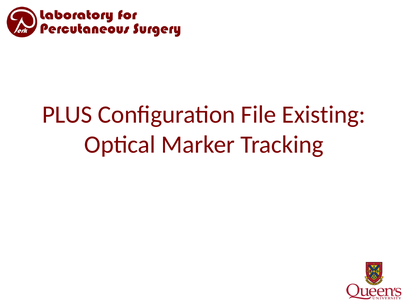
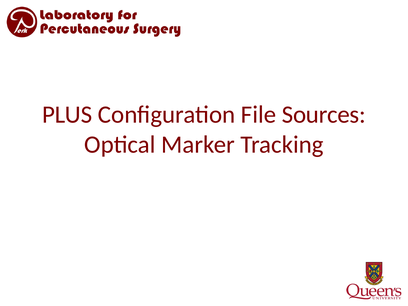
Existing: Existing -> Sources (324, 115)
